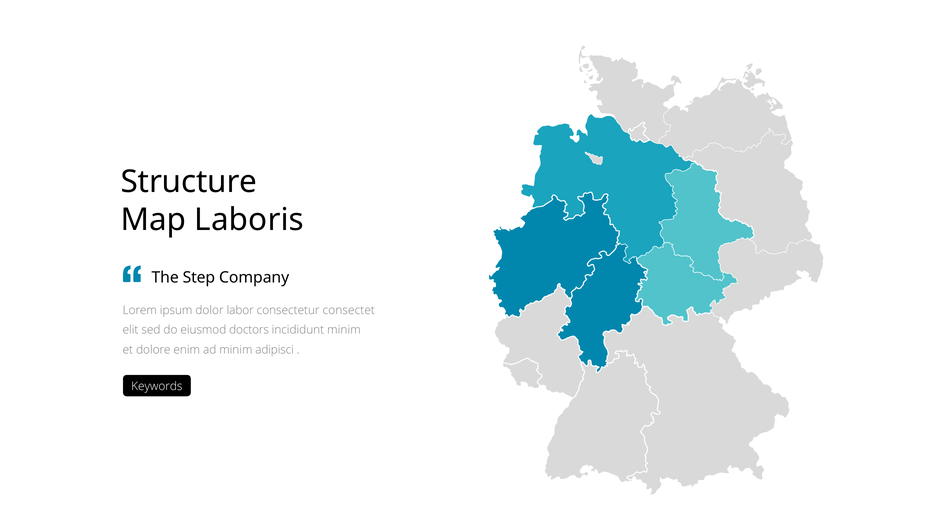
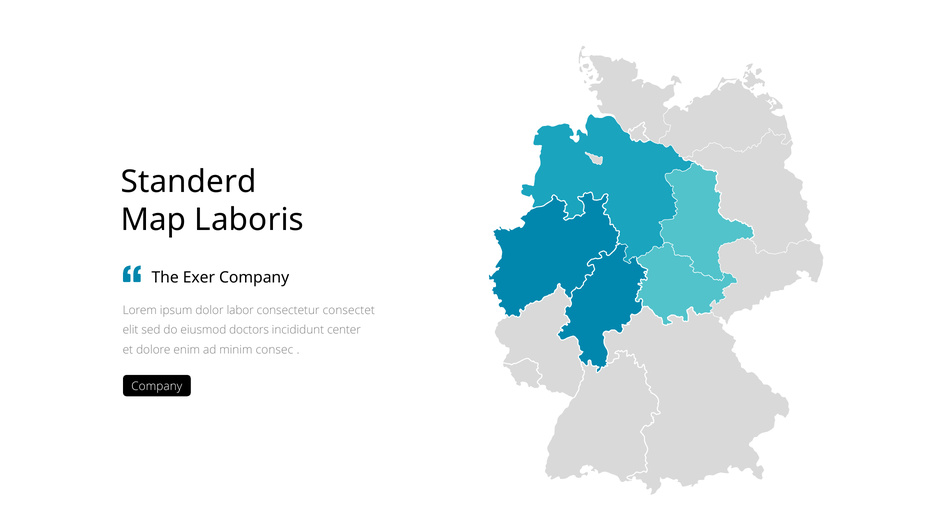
Structure: Structure -> Standerd (189, 182)
Step: Step -> Exer (199, 278)
incididunt minim: minim -> center (344, 330)
adipisci: adipisci -> consec (274, 350)
Keywords: Keywords -> Company (157, 386)
